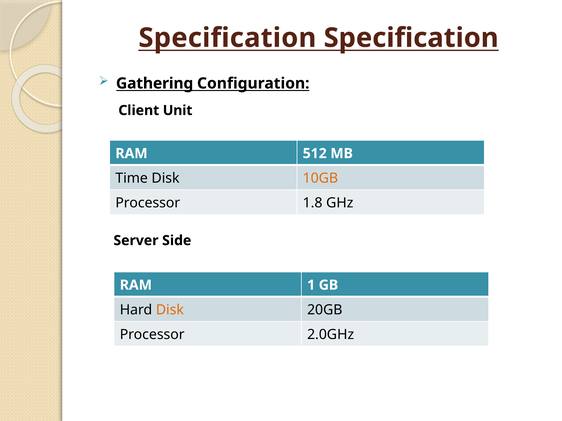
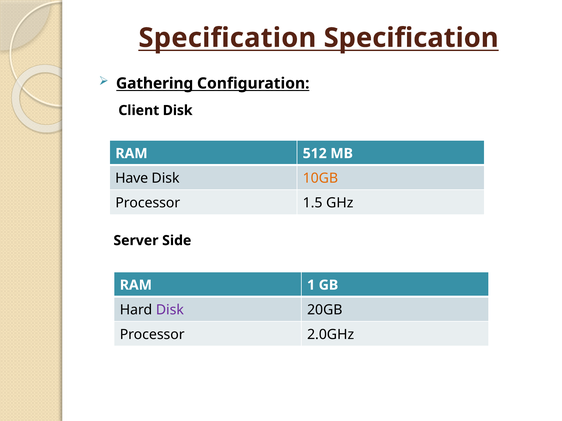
Client Unit: Unit -> Disk (178, 111)
Time: Time -> Have (132, 178)
1.8: 1.8 -> 1.5 (313, 203)
Disk colour: orange -> purple (170, 310)
